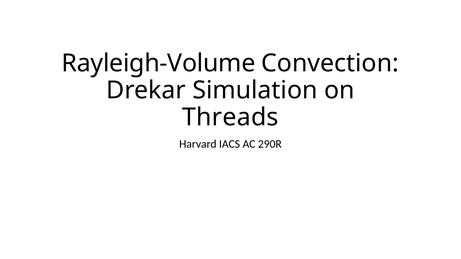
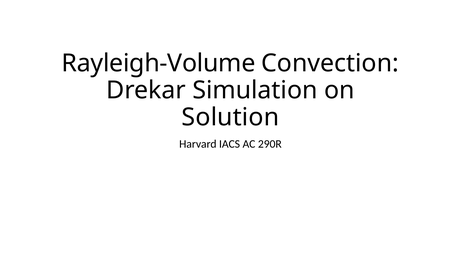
Threads: Threads -> Solution (230, 117)
